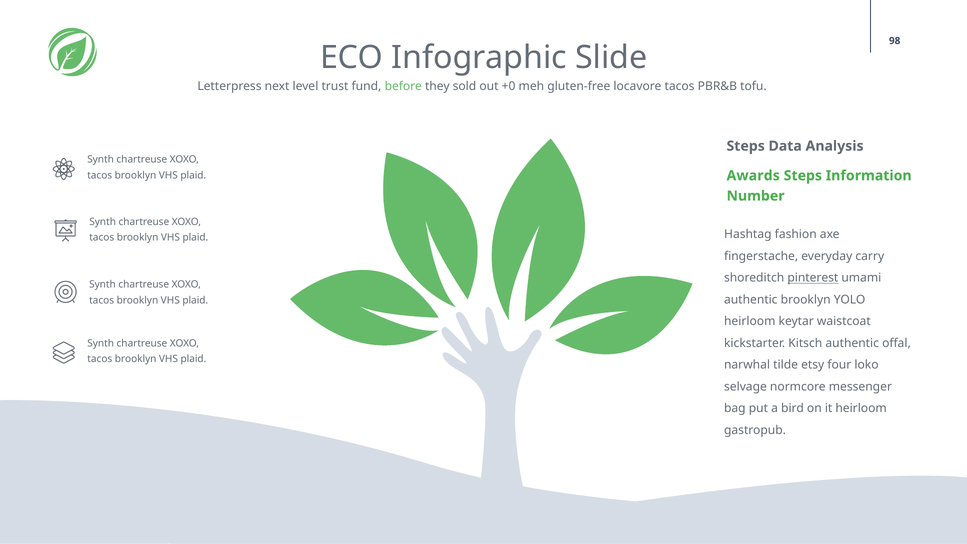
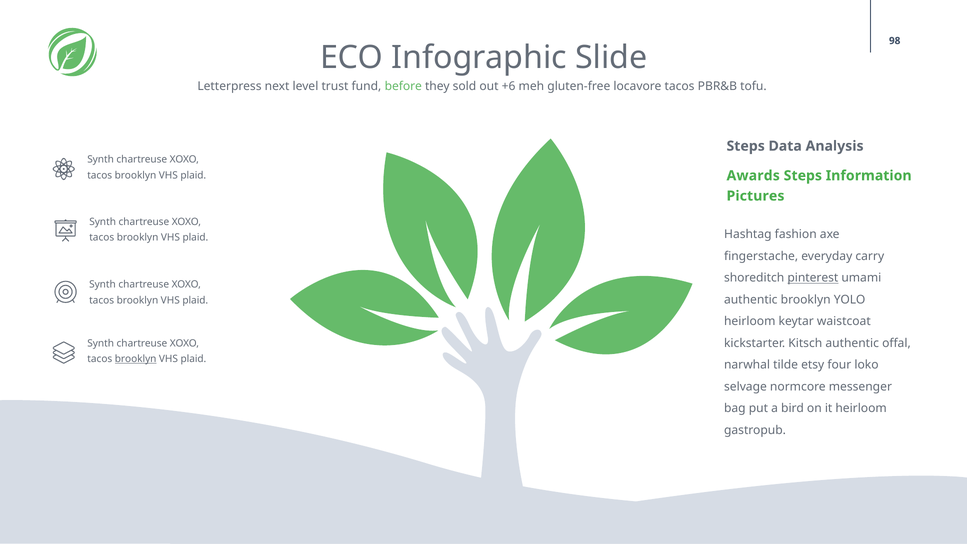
+0: +0 -> +6 (509, 86)
Number: Number -> Pictures (755, 196)
brooklyn underline: none -> present (136, 359)
